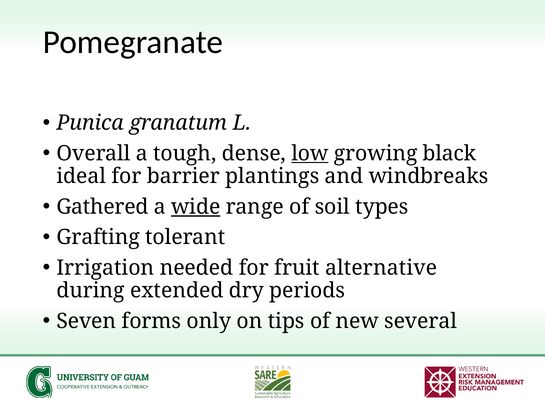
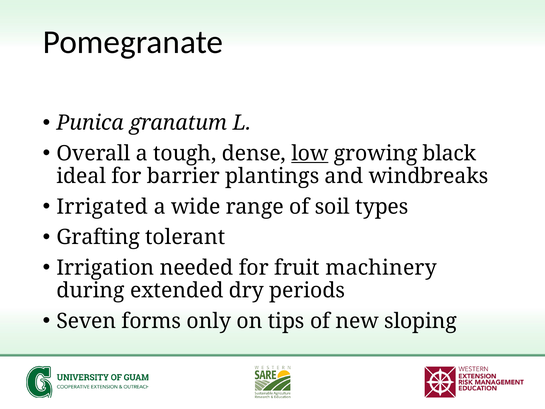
Gathered: Gathered -> Irrigated (102, 207)
wide underline: present -> none (196, 207)
alternative: alternative -> machinery (381, 268)
several: several -> sloping (421, 321)
